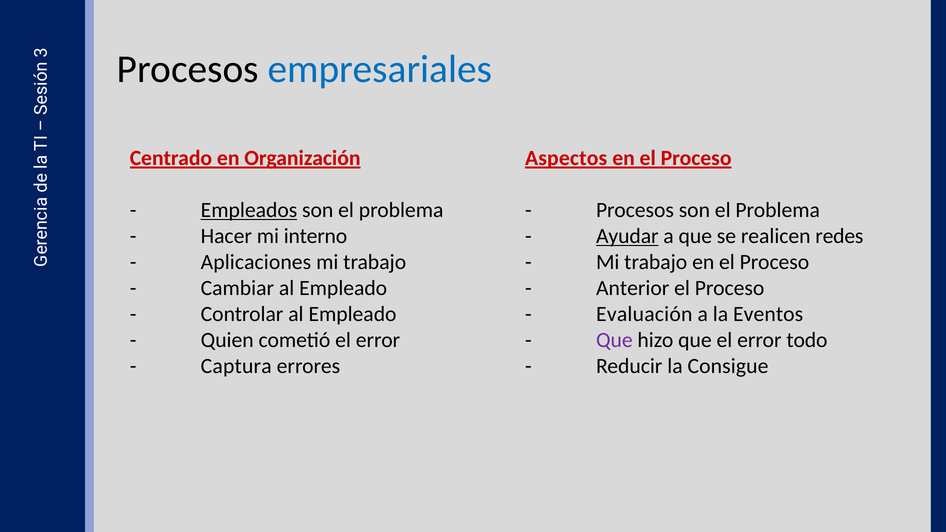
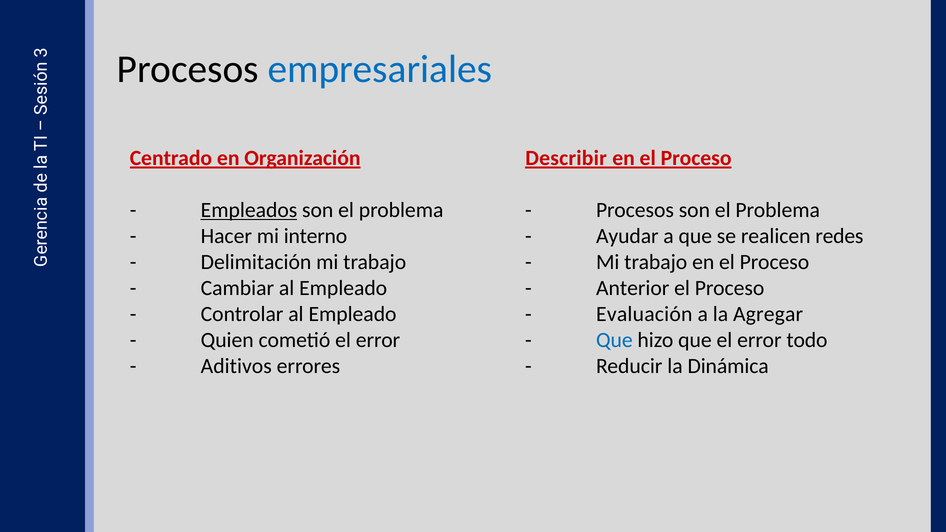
Aspectos: Aspectos -> Describir (566, 158)
Ayudar underline: present -> none (627, 236)
Aplicaciones: Aplicaciones -> Delimitación (256, 262)
Eventos: Eventos -> Agregar (768, 314)
Que colour: purple -> blue (614, 340)
Captura: Captura -> Aditivos (236, 366)
Consigue: Consigue -> Dinámica (728, 366)
